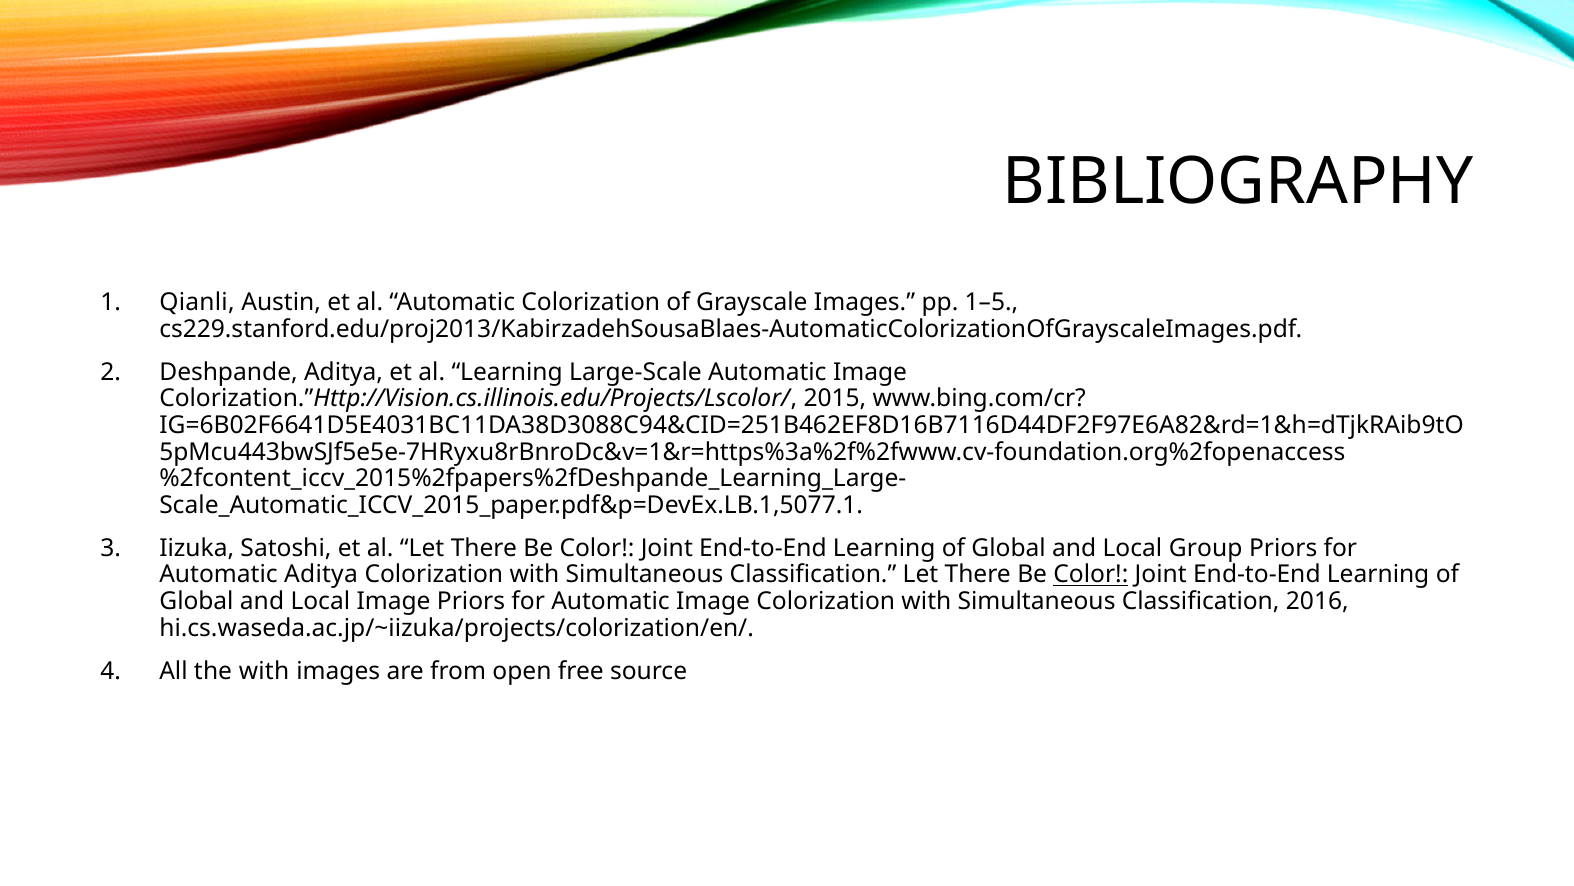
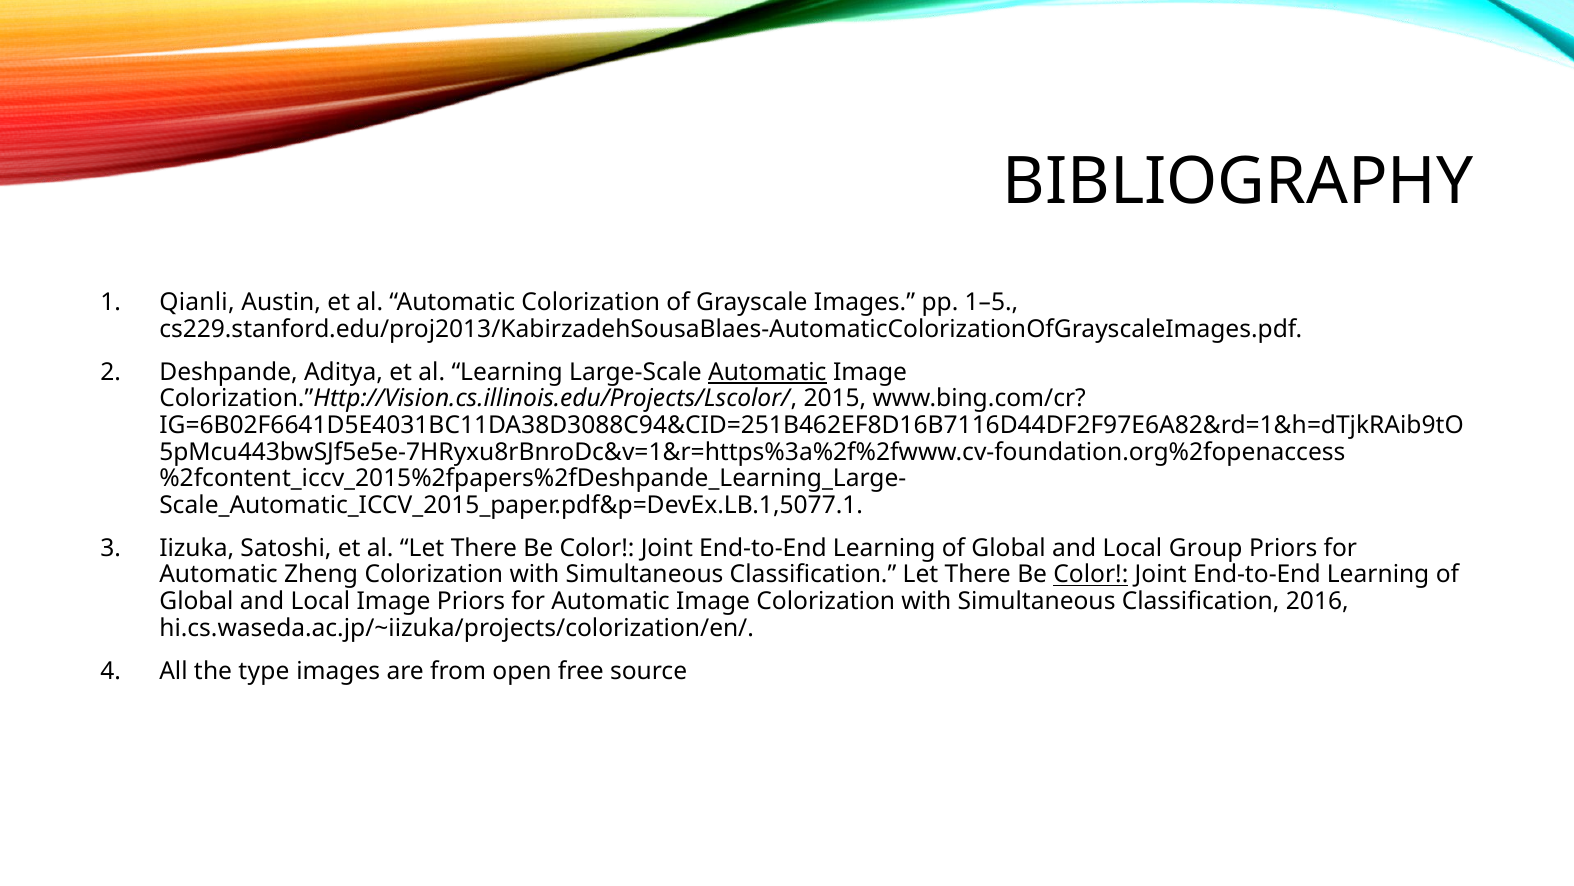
Automatic underline: none -> present (767, 372)
Automatic Aditya: Aditya -> Zheng (321, 574)
the with: with -> type (264, 671)
